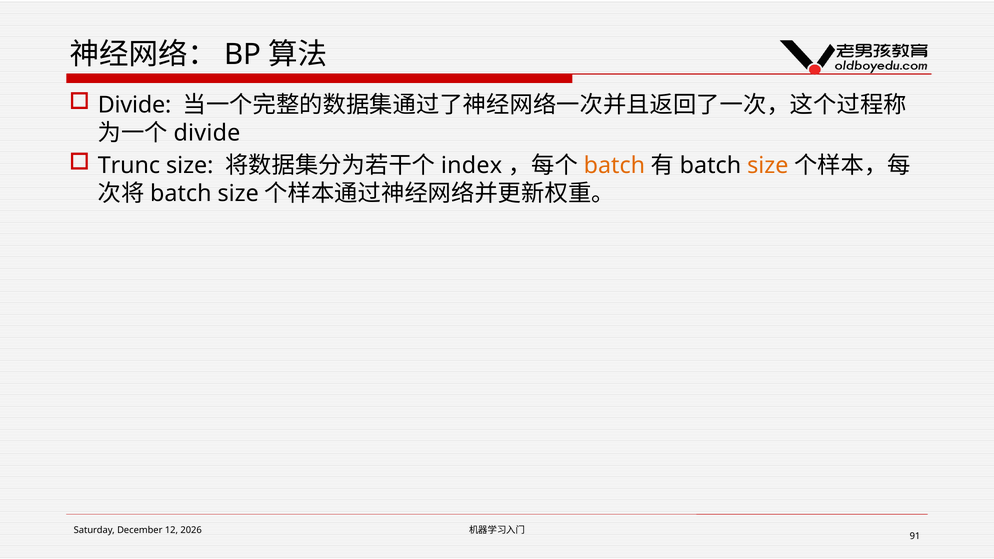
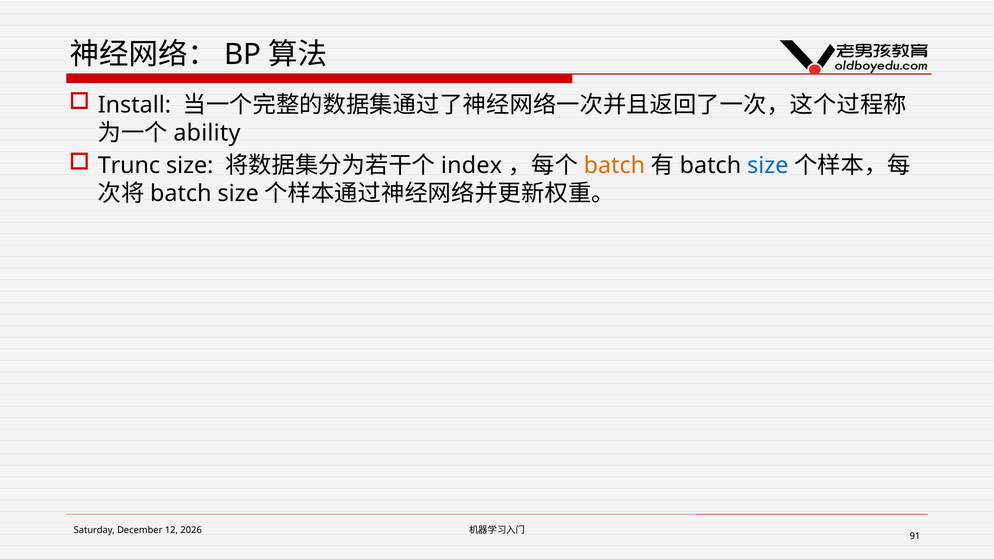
Divide: Divide -> Install (134, 105)
divide: divide -> ability (207, 133)
size colour: orange -> blue (768, 166)
